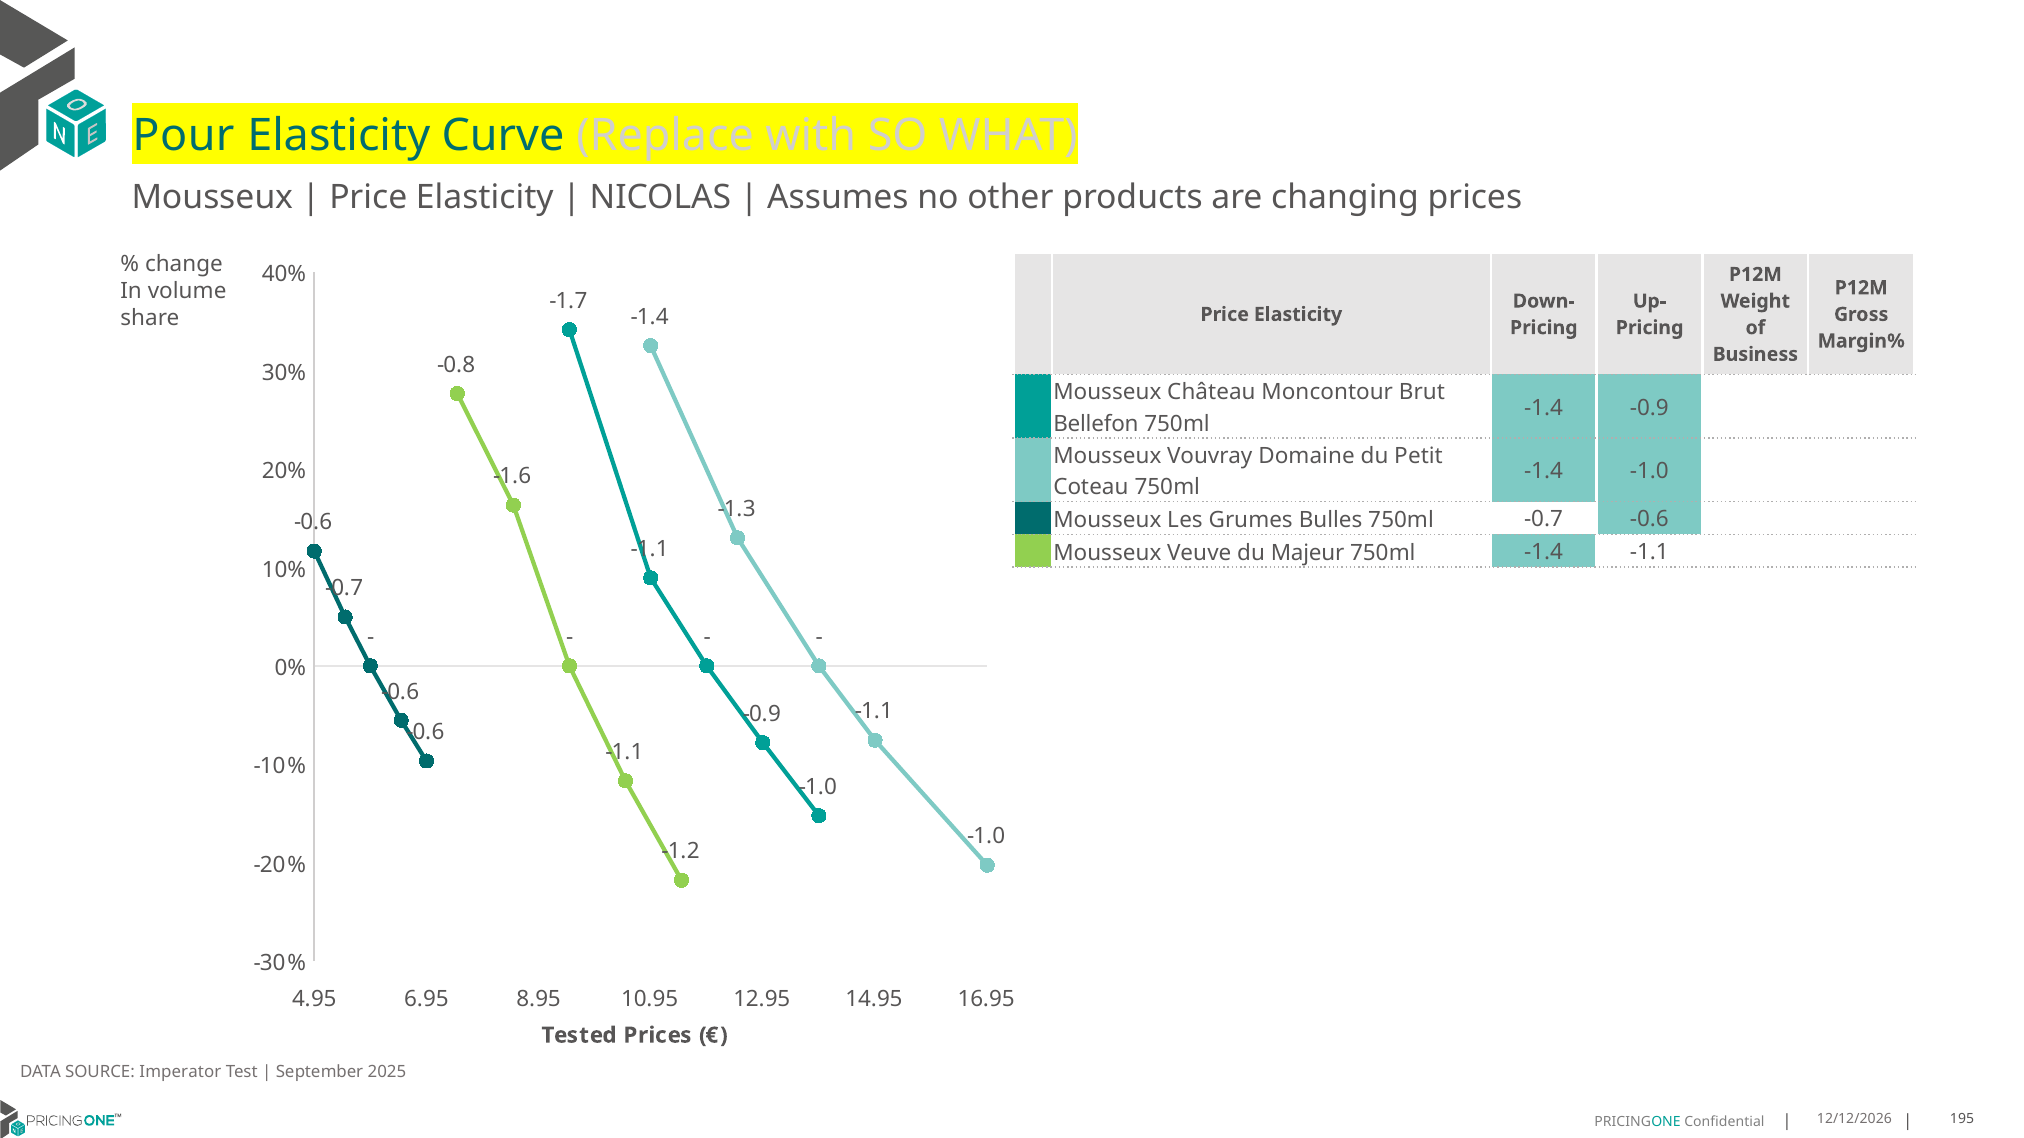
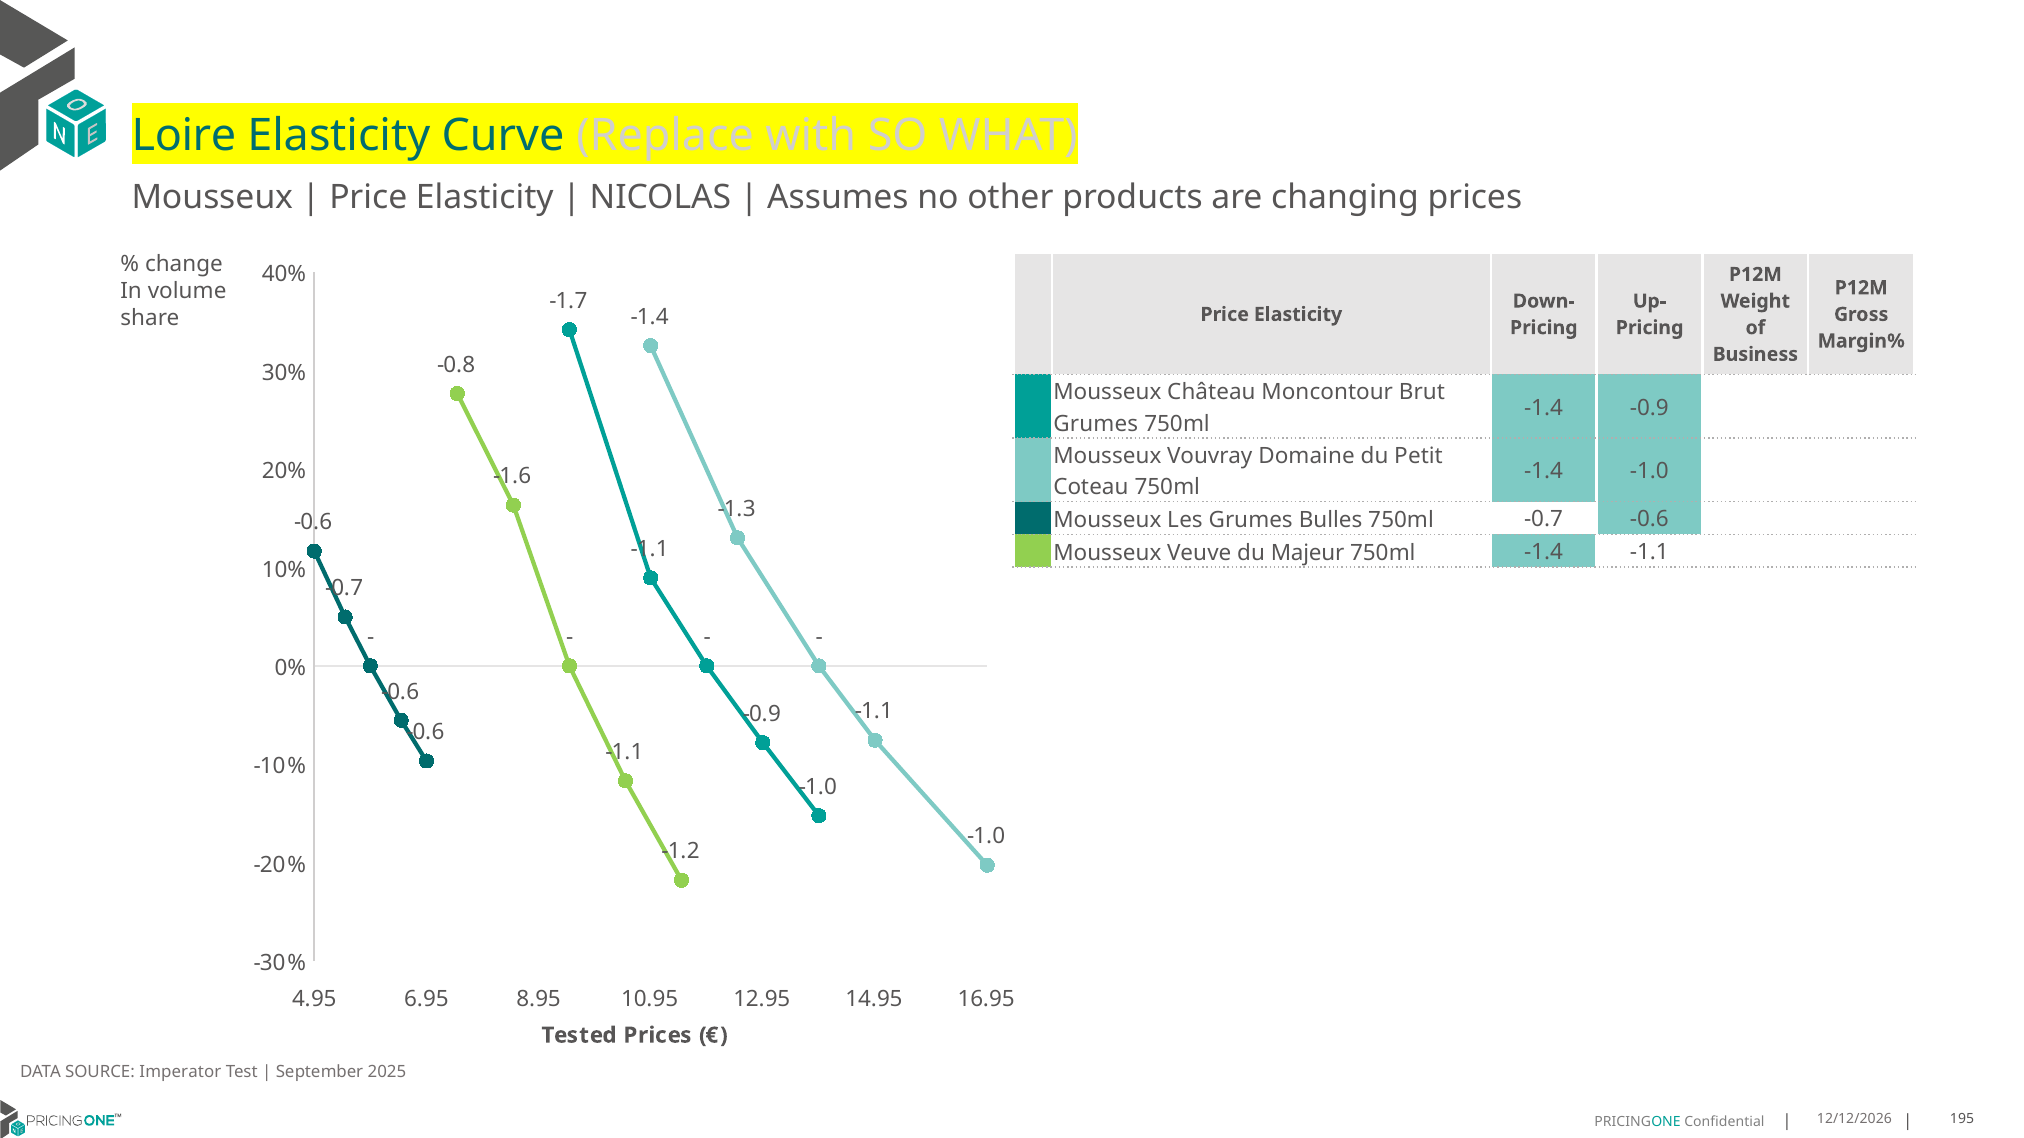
Pour: Pour -> Loire (184, 136)
Bellefon: Bellefon -> Grumes (1096, 424)
